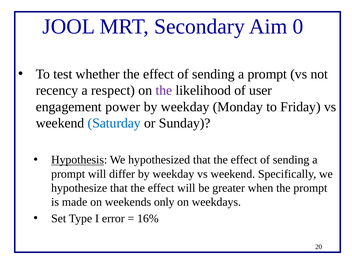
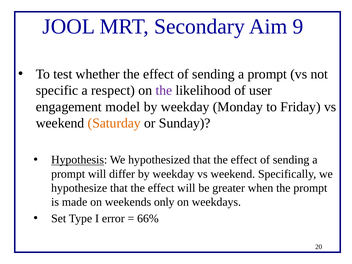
0: 0 -> 9 (298, 26)
recency: recency -> specific (57, 90)
power: power -> model (123, 107)
Saturday colour: blue -> orange (114, 123)
16%: 16% -> 66% (148, 218)
